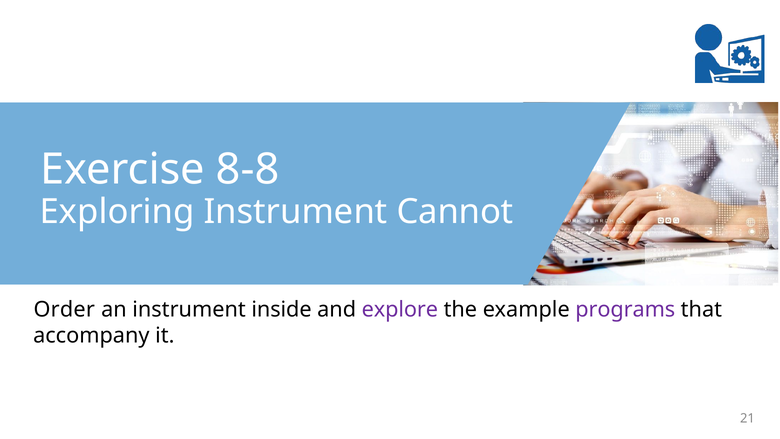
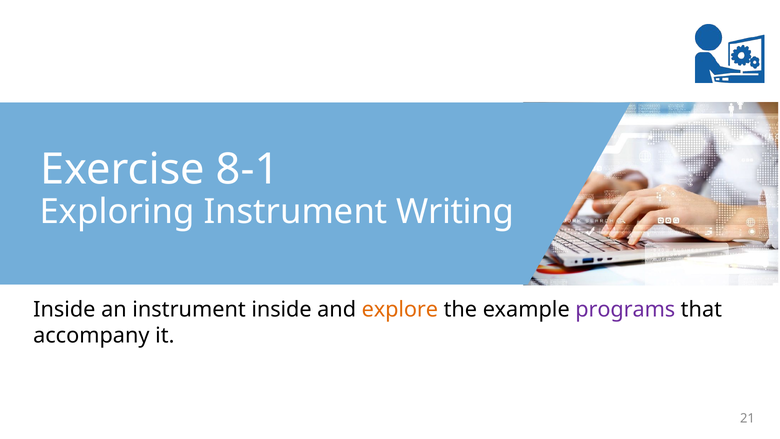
8-8: 8-8 -> 8-1 (248, 169)
Cannot: Cannot -> Writing (455, 212)
Order: Order -> Inside (64, 309)
explore colour: purple -> orange (400, 309)
